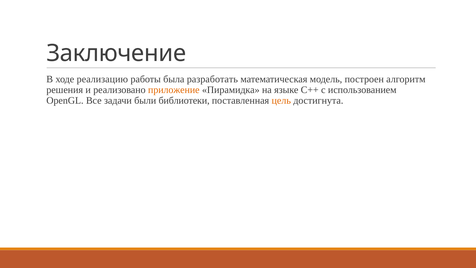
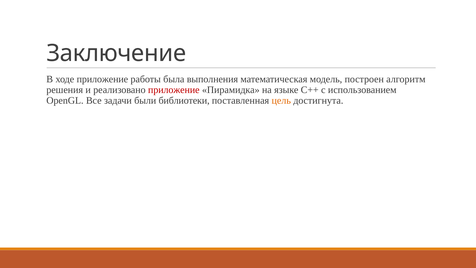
ходе реализацию: реализацию -> приложение (102, 79)
разработать: разработать -> выполнения (212, 79)
приложение colour: orange -> red (174, 90)
